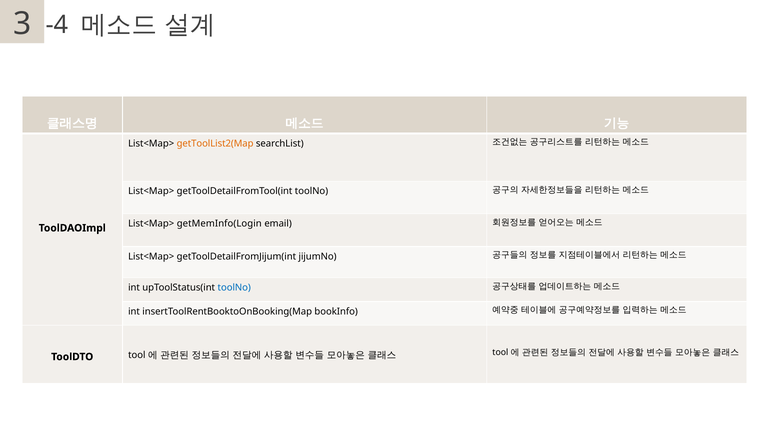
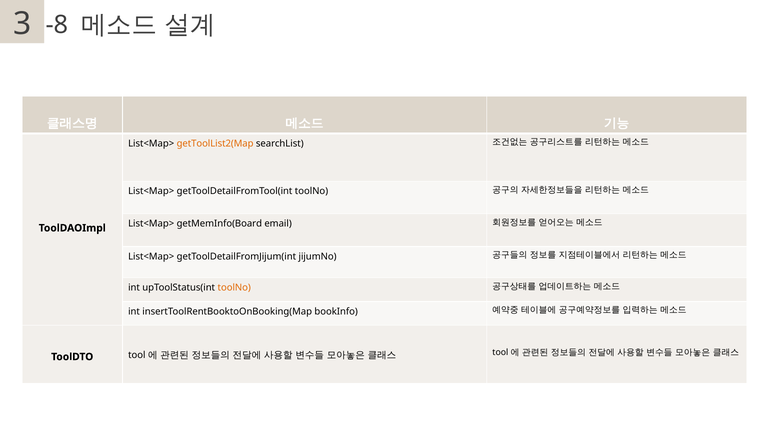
-4: -4 -> -8 (57, 25)
getMemInfo(Login: getMemInfo(Login -> getMemInfo(Board (219, 224)
toolNo colour: blue -> orange (234, 287)
